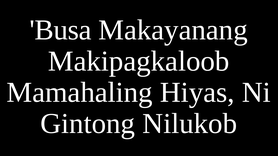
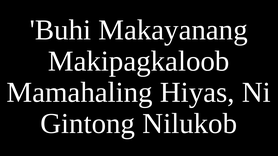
Busa: Busa -> Buhi (60, 30)
